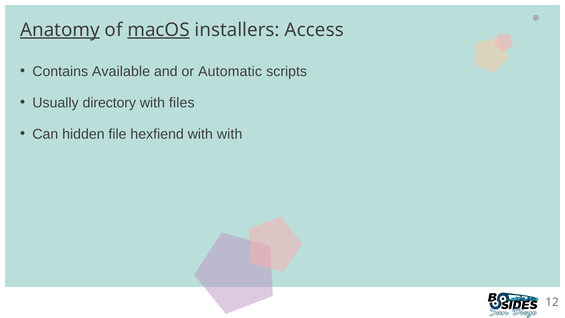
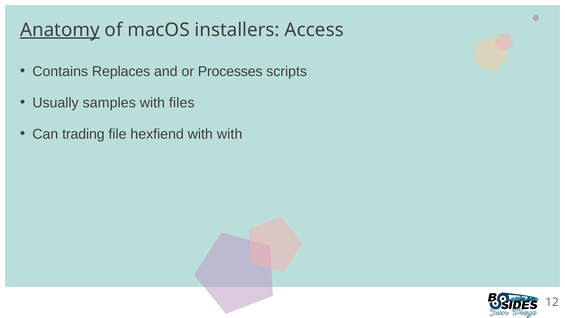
macOS underline: present -> none (159, 30)
Available: Available -> Replaces (121, 71)
Automatic: Automatic -> Processes (230, 71)
directory: directory -> samples (109, 103)
hidden: hidden -> trading (83, 134)
